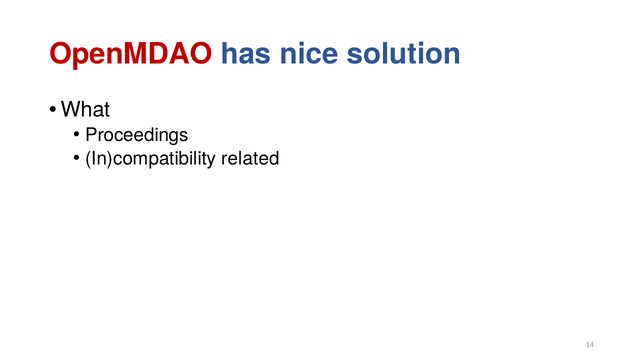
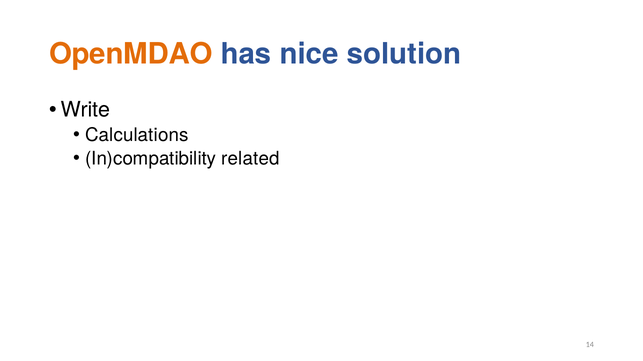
OpenMDAO colour: red -> orange (131, 54)
What: What -> Write (86, 110)
Proceedings: Proceedings -> Calculations (137, 135)
